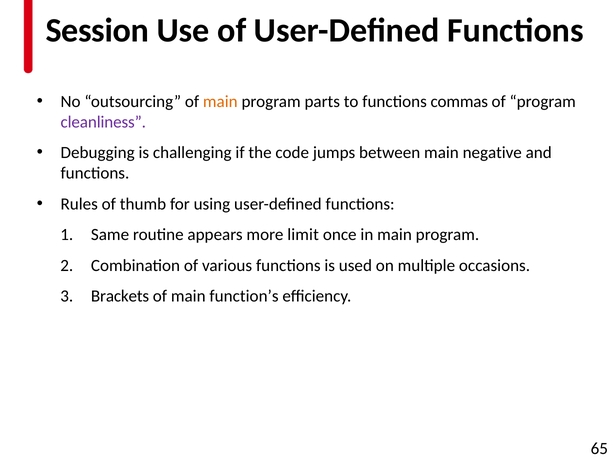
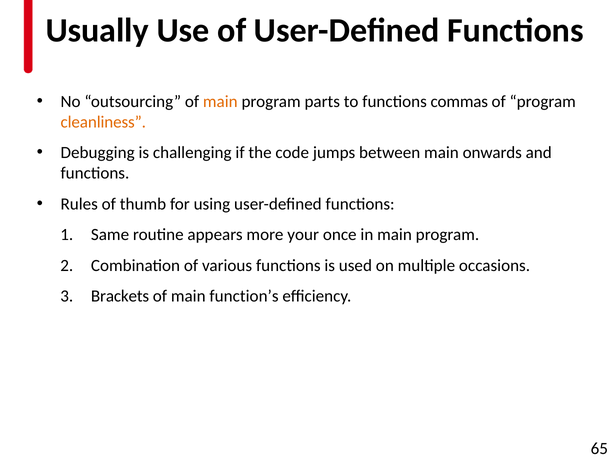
Session: Session -> Usually (97, 31)
cleanliness colour: purple -> orange (103, 122)
negative: negative -> onwards (492, 153)
limit: limit -> your (303, 235)
